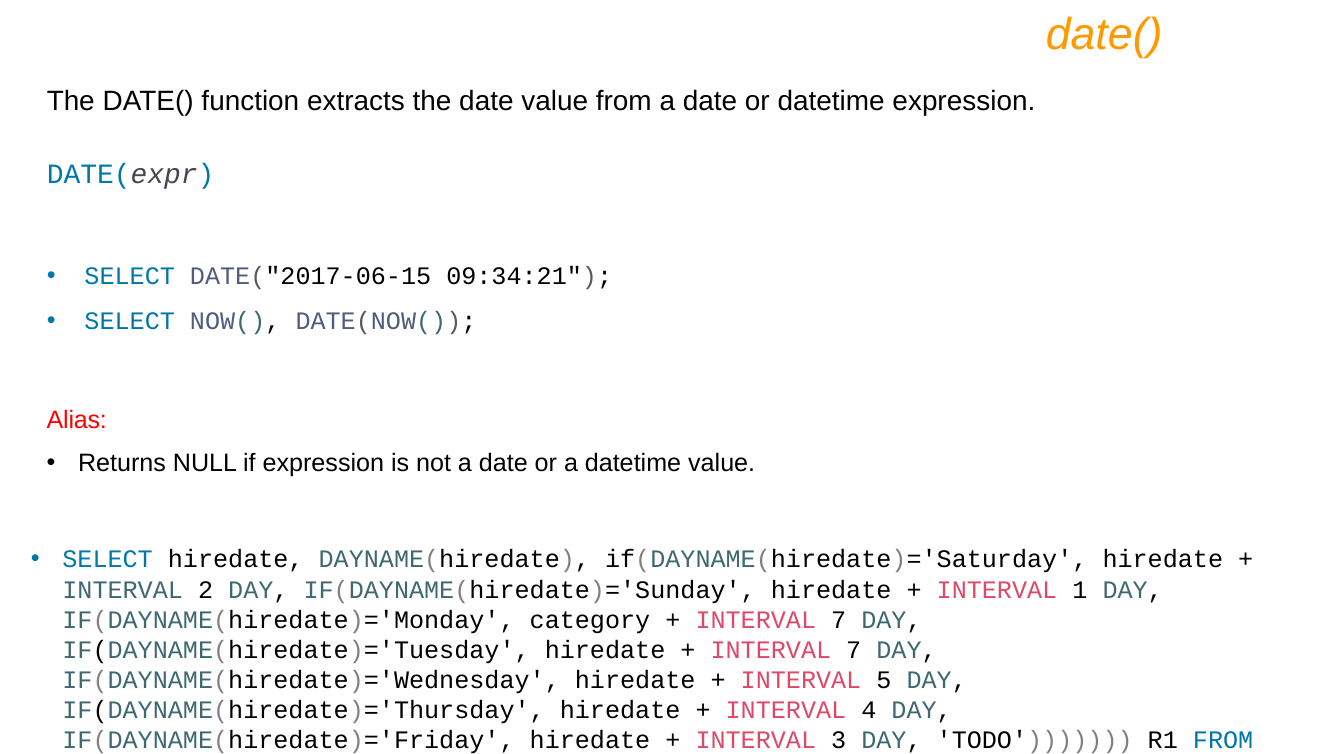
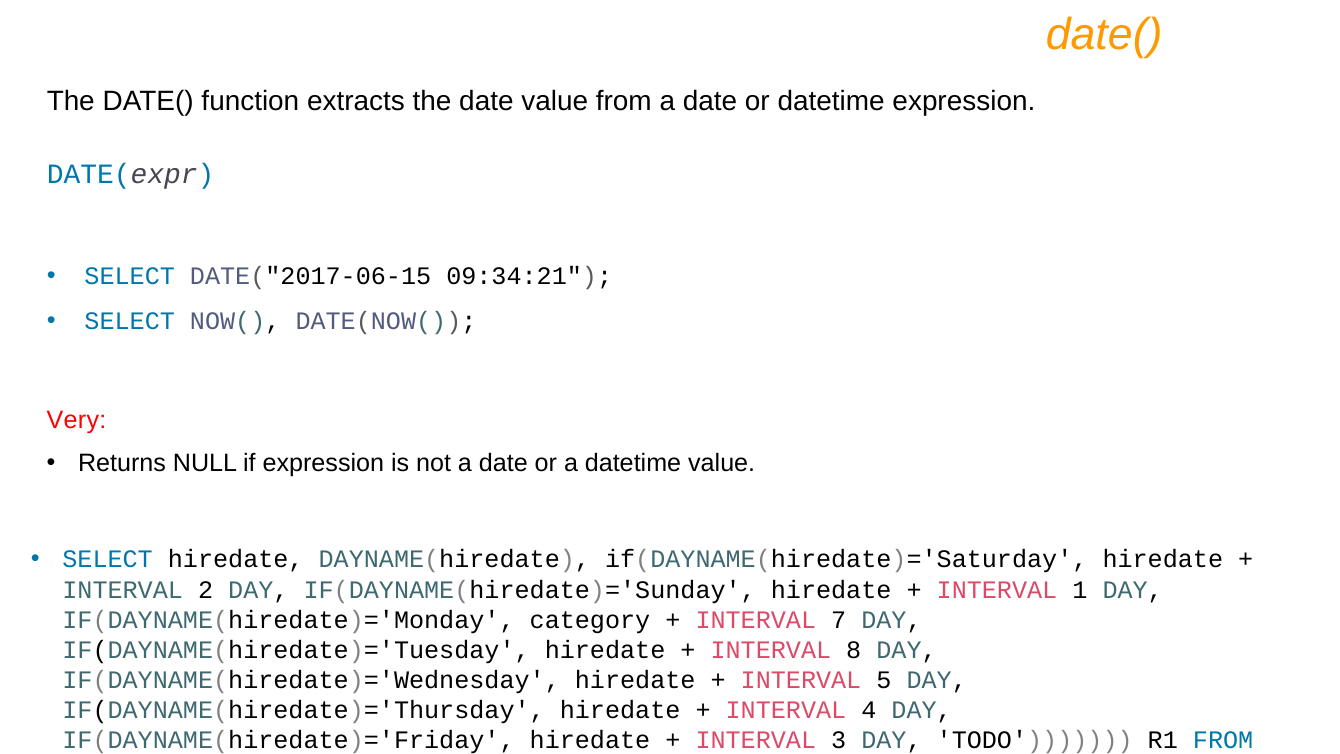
Alias: Alias -> Very (77, 420)
7: 7 -> 8 (854, 650)
